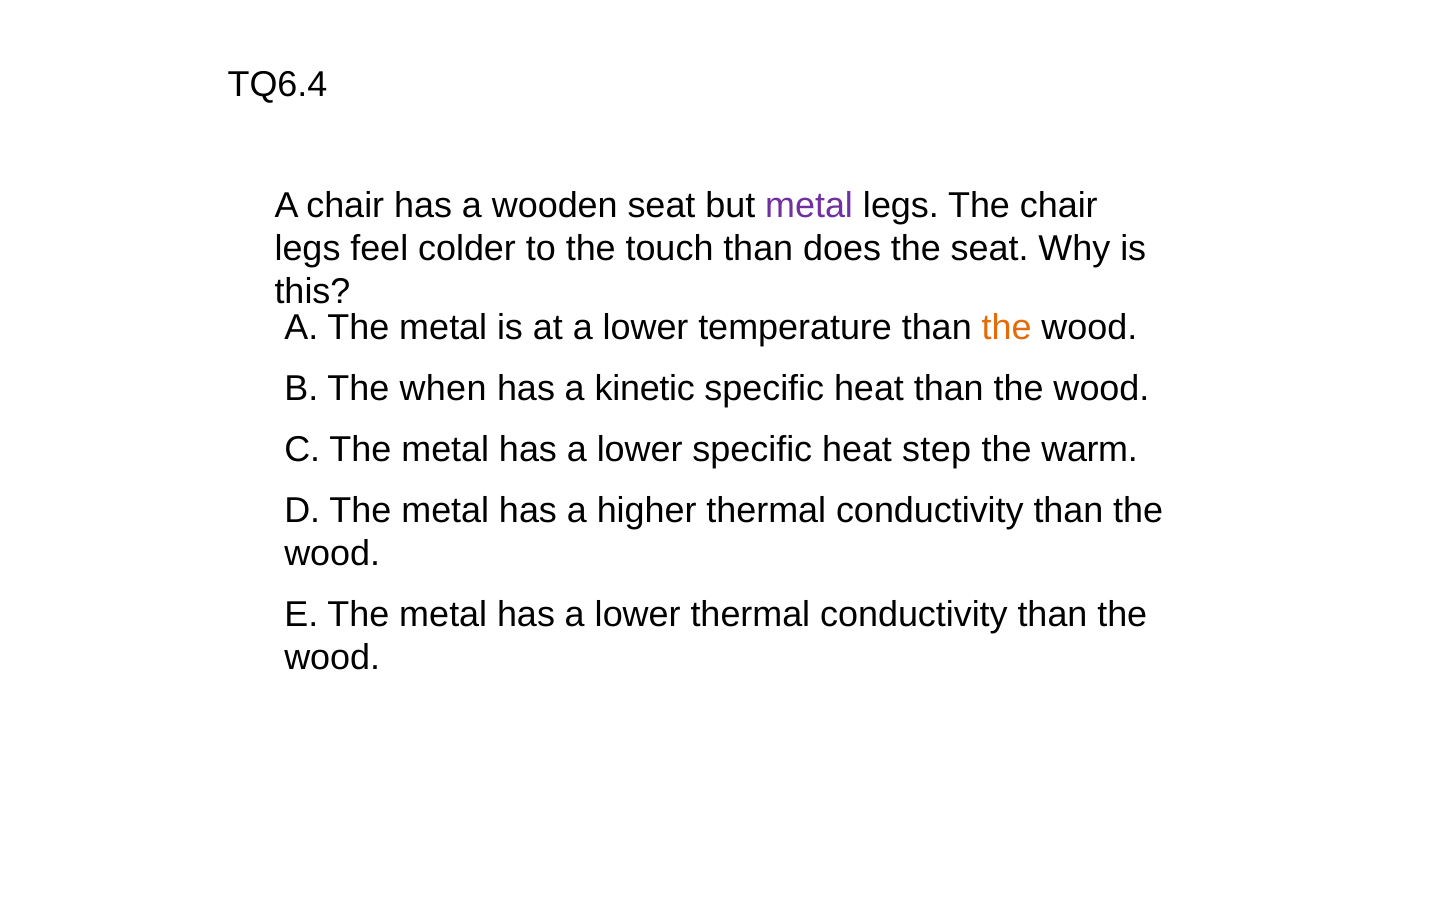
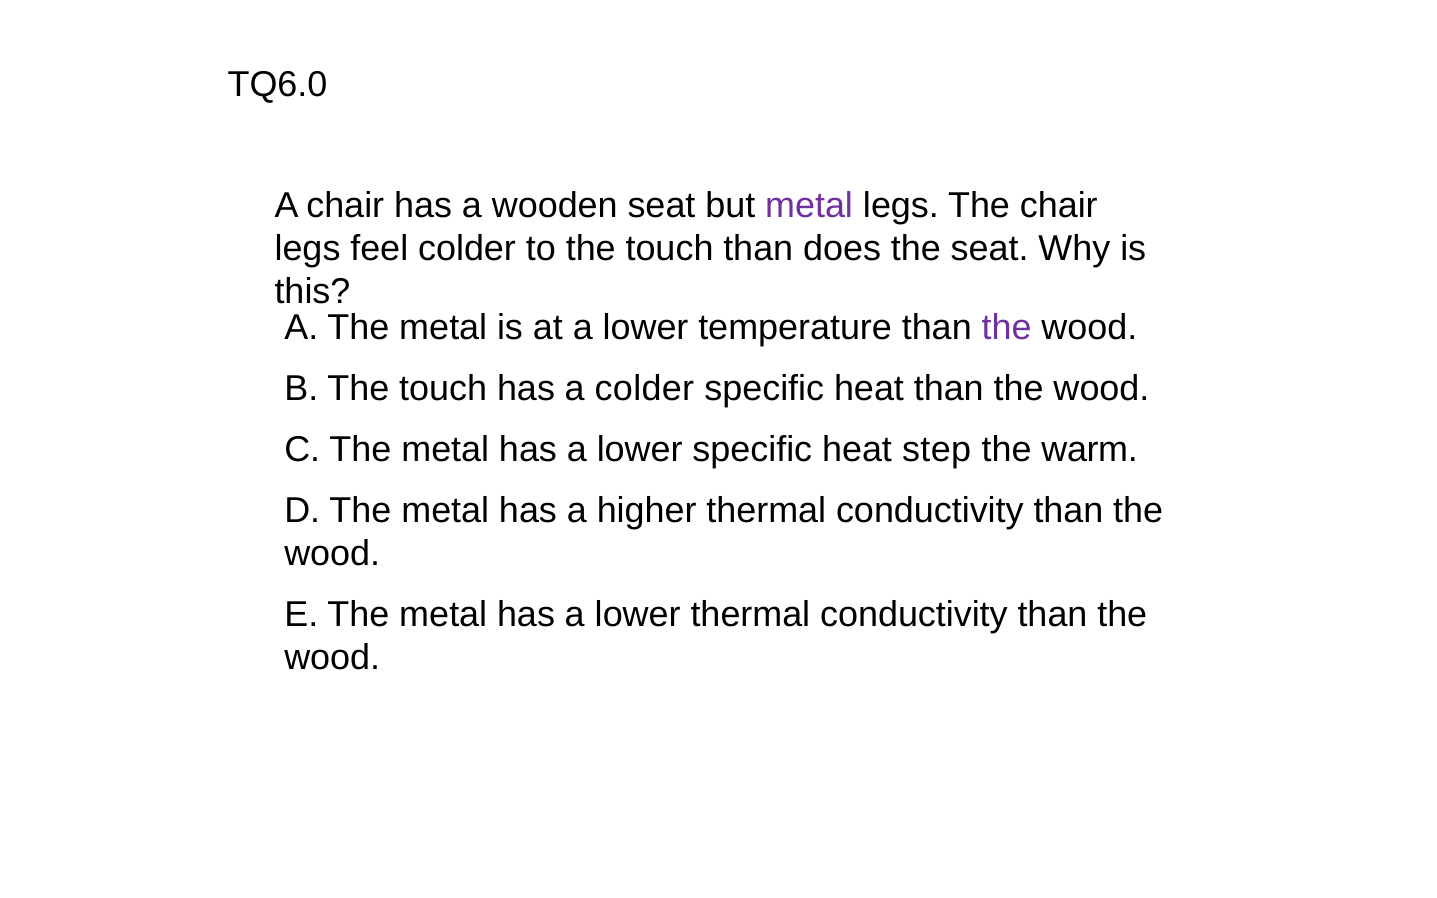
TQ6.4: TQ6.4 -> TQ6.0 (277, 85)
the colour: orange -> purple (1007, 327)
B The when: when -> touch (443, 389)
a kinetic: kinetic -> colder (644, 389)
